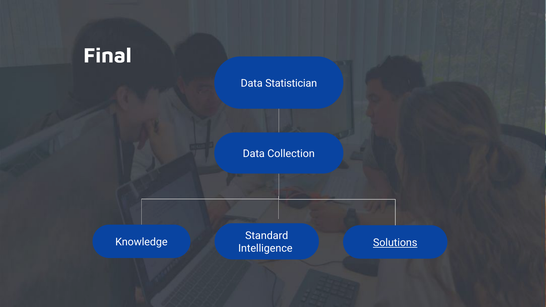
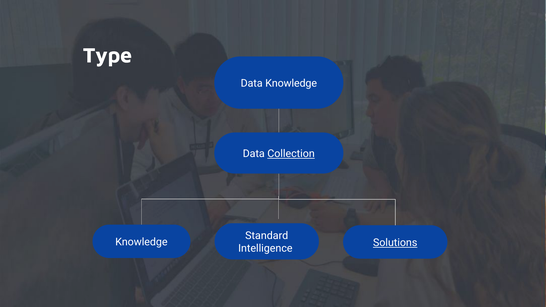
Final: Final -> Type (107, 55)
Data Statistician: Statistician -> Knowledge (291, 83)
Collection underline: none -> present (291, 154)
